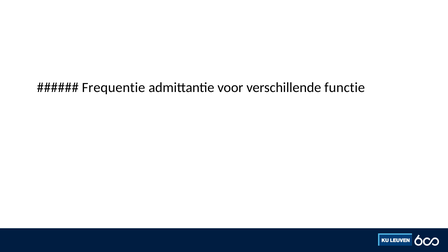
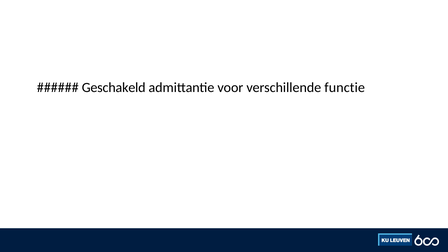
Frequentie: Frequentie -> Geschakeld (114, 88)
